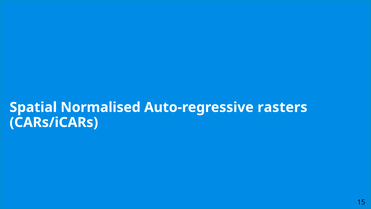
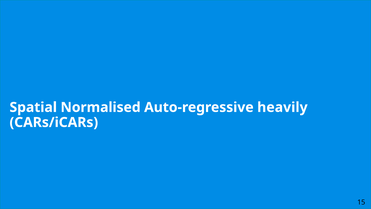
rasters: rasters -> heavily (282, 107)
